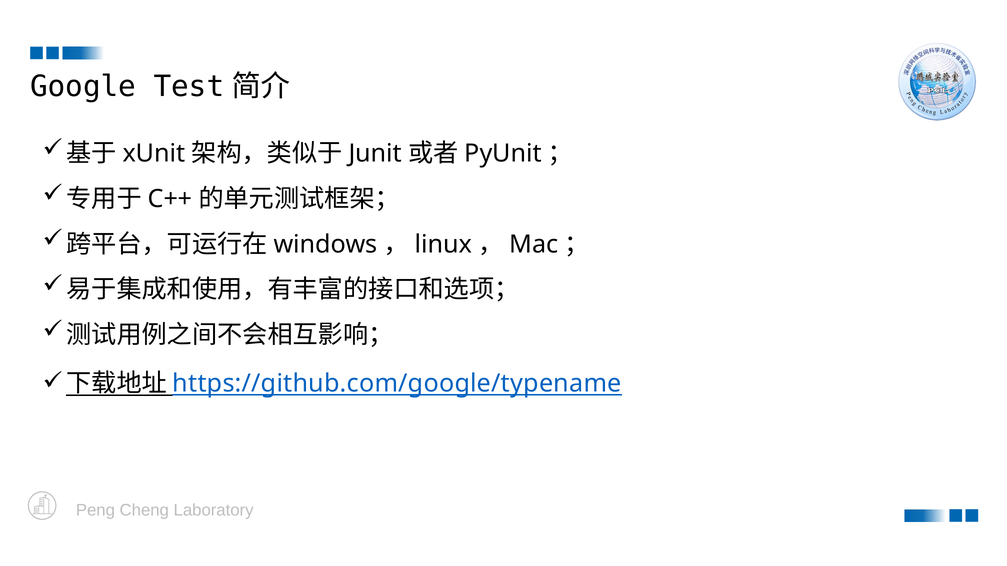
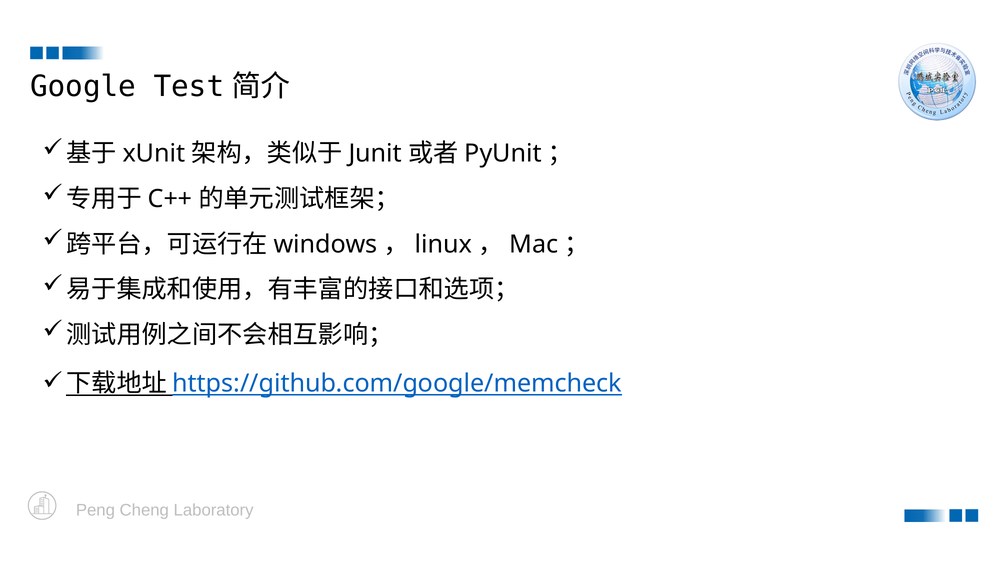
https://github.com/google/typename: https://github.com/google/typename -> https://github.com/google/memcheck (397, 384)
